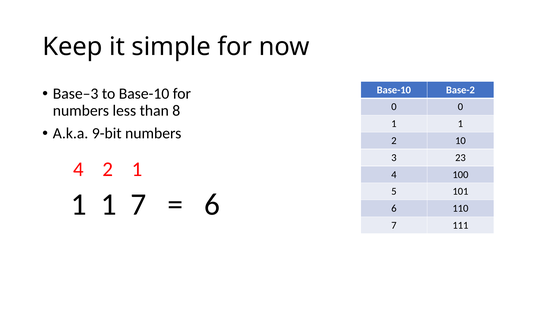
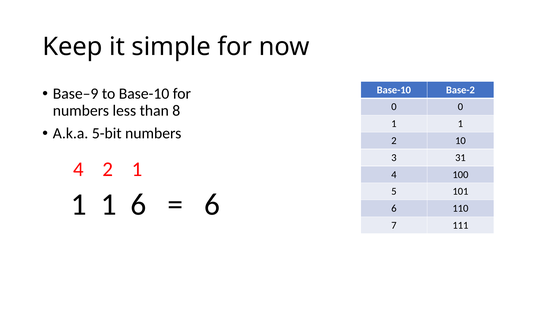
Base–3: Base–3 -> Base–9 (76, 94)
9-bit: 9-bit -> 5-bit (107, 133)
23: 23 -> 31 (460, 158)
1 7: 7 -> 6 (139, 204)
